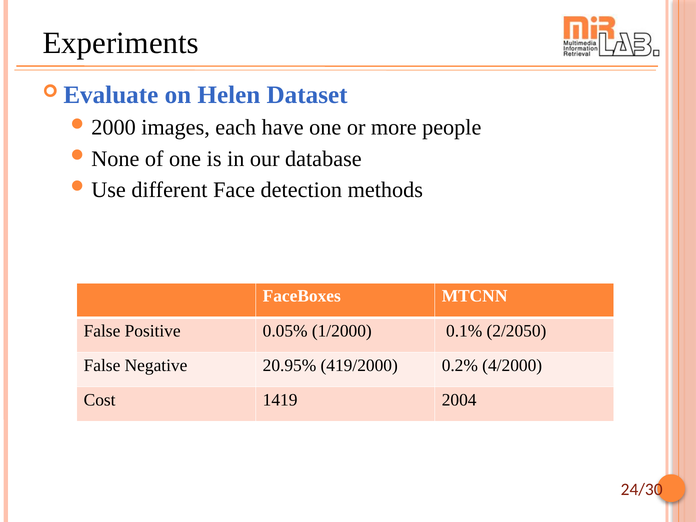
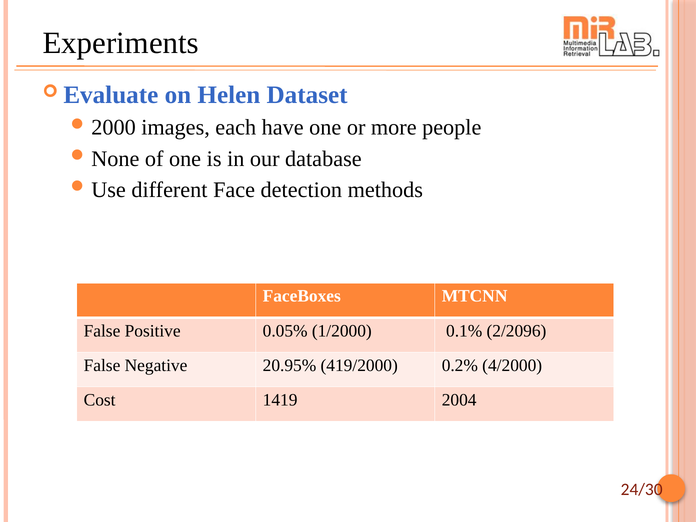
2/2050: 2/2050 -> 2/2096 (516, 331)
